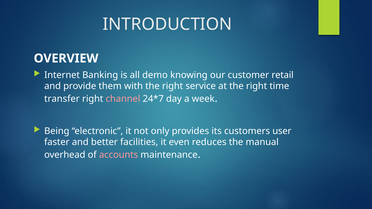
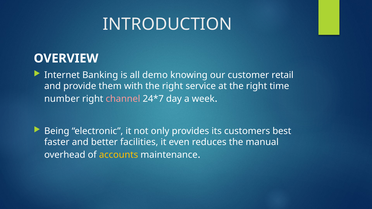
transfer: transfer -> number (62, 99)
user: user -> best (282, 131)
accounts colour: pink -> yellow (119, 155)
